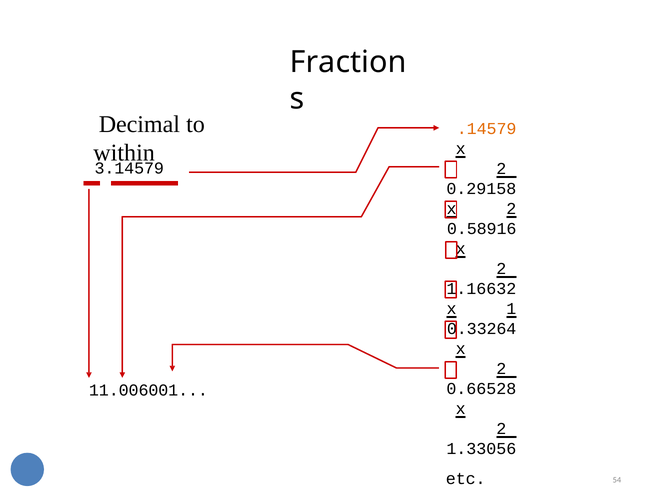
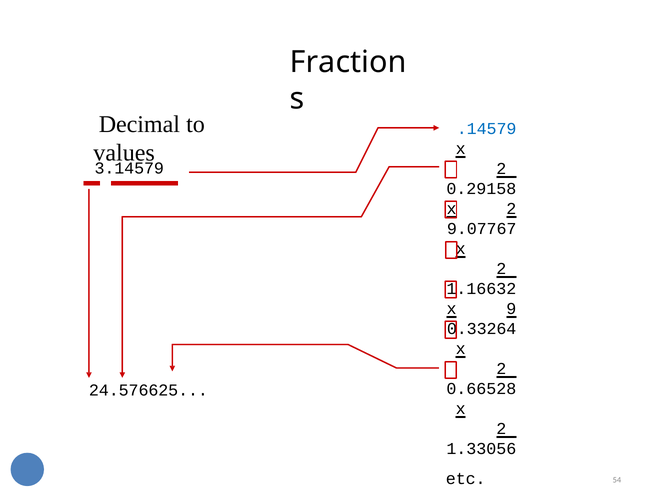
.14579 colour: orange -> blue (487, 129)
within: within -> values (124, 153)
0.58916: 0.58916 -> 9.07767 (482, 229)
1: 1 -> 9 (511, 309)
11.006001: 11.006001 -> 24.576625 (148, 391)
